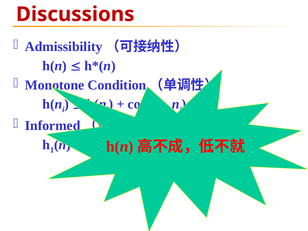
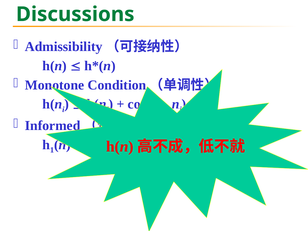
Discussions colour: red -> green (75, 14)
